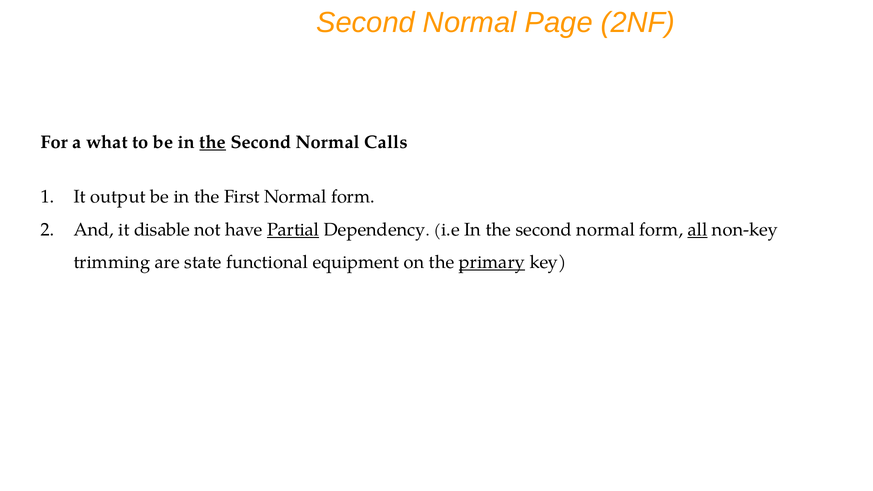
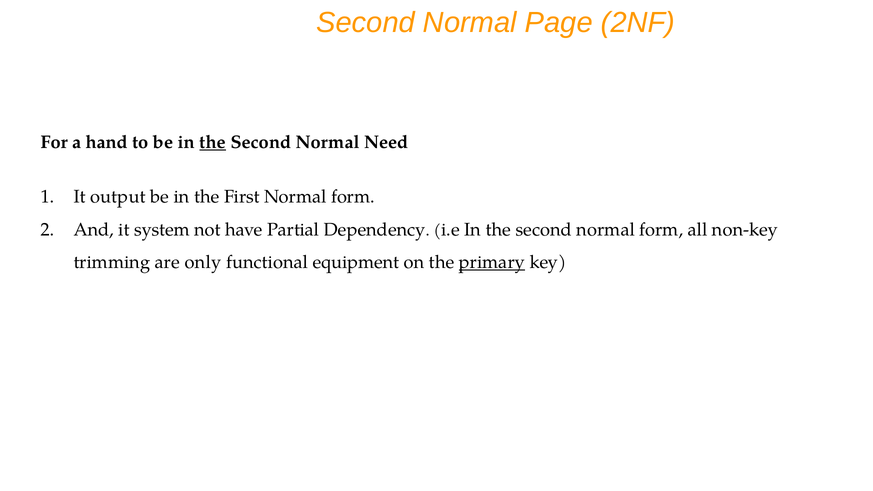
what: what -> hand (107, 142)
Calls: Calls -> Need (386, 142)
disable: disable -> system (162, 230)
Partial underline: present -> none (293, 230)
all underline: present -> none (698, 230)
state: state -> only (203, 262)
